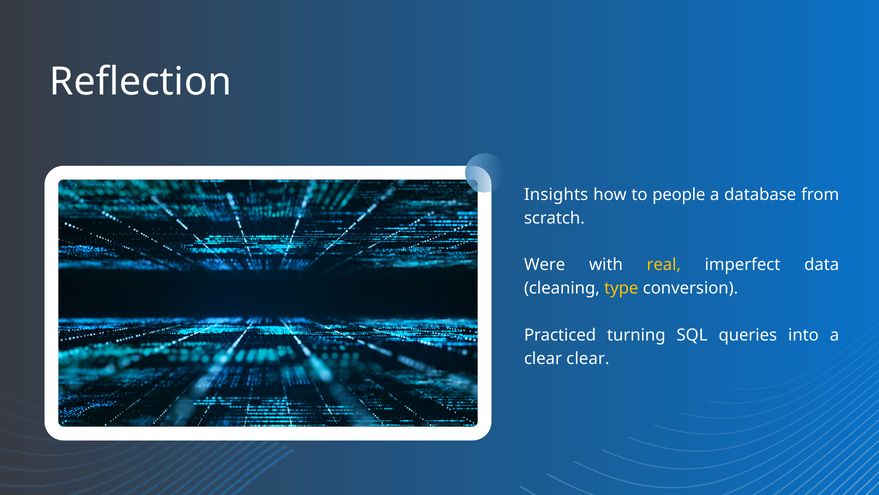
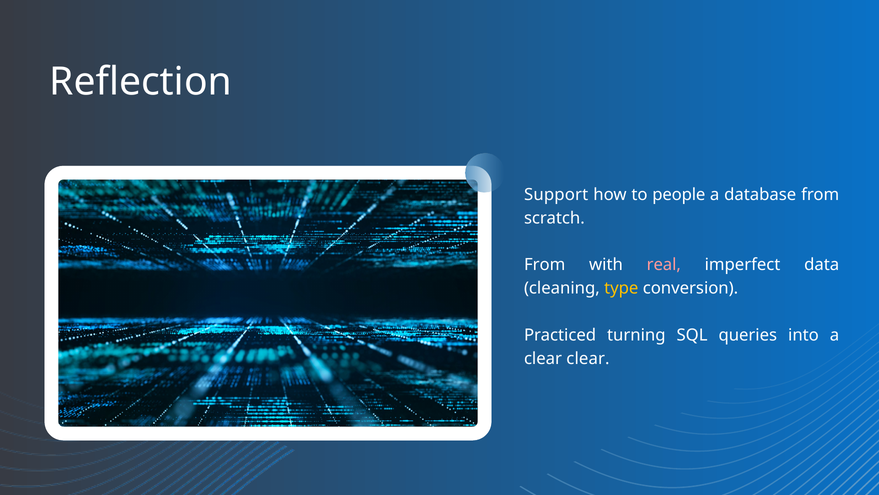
Insights: Insights -> Support (556, 195)
Were: Were -> From (545, 265)
real colour: yellow -> pink (664, 265)
